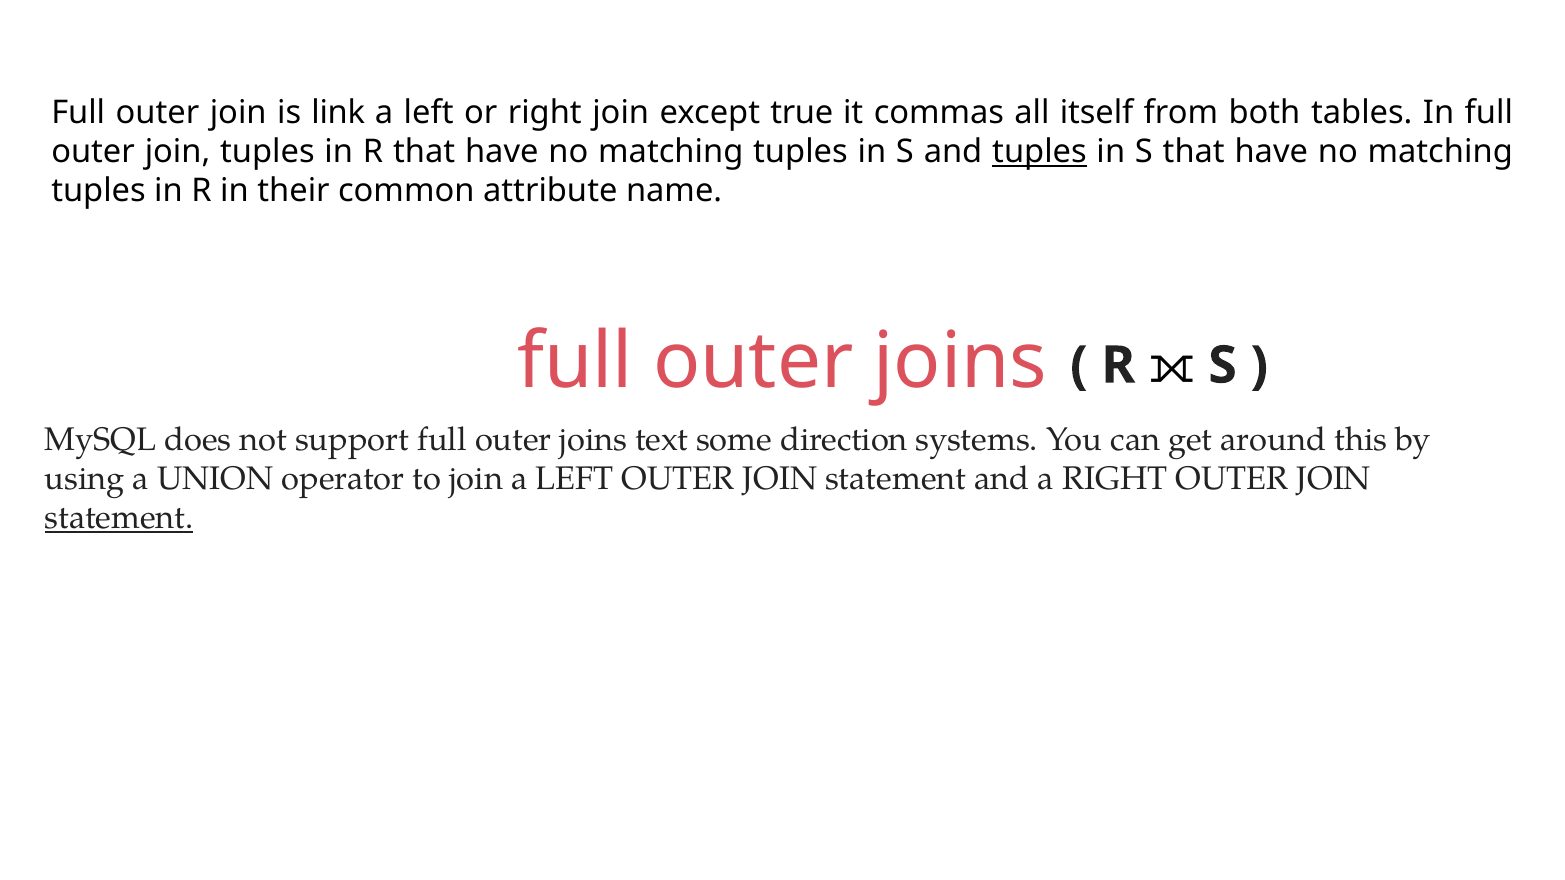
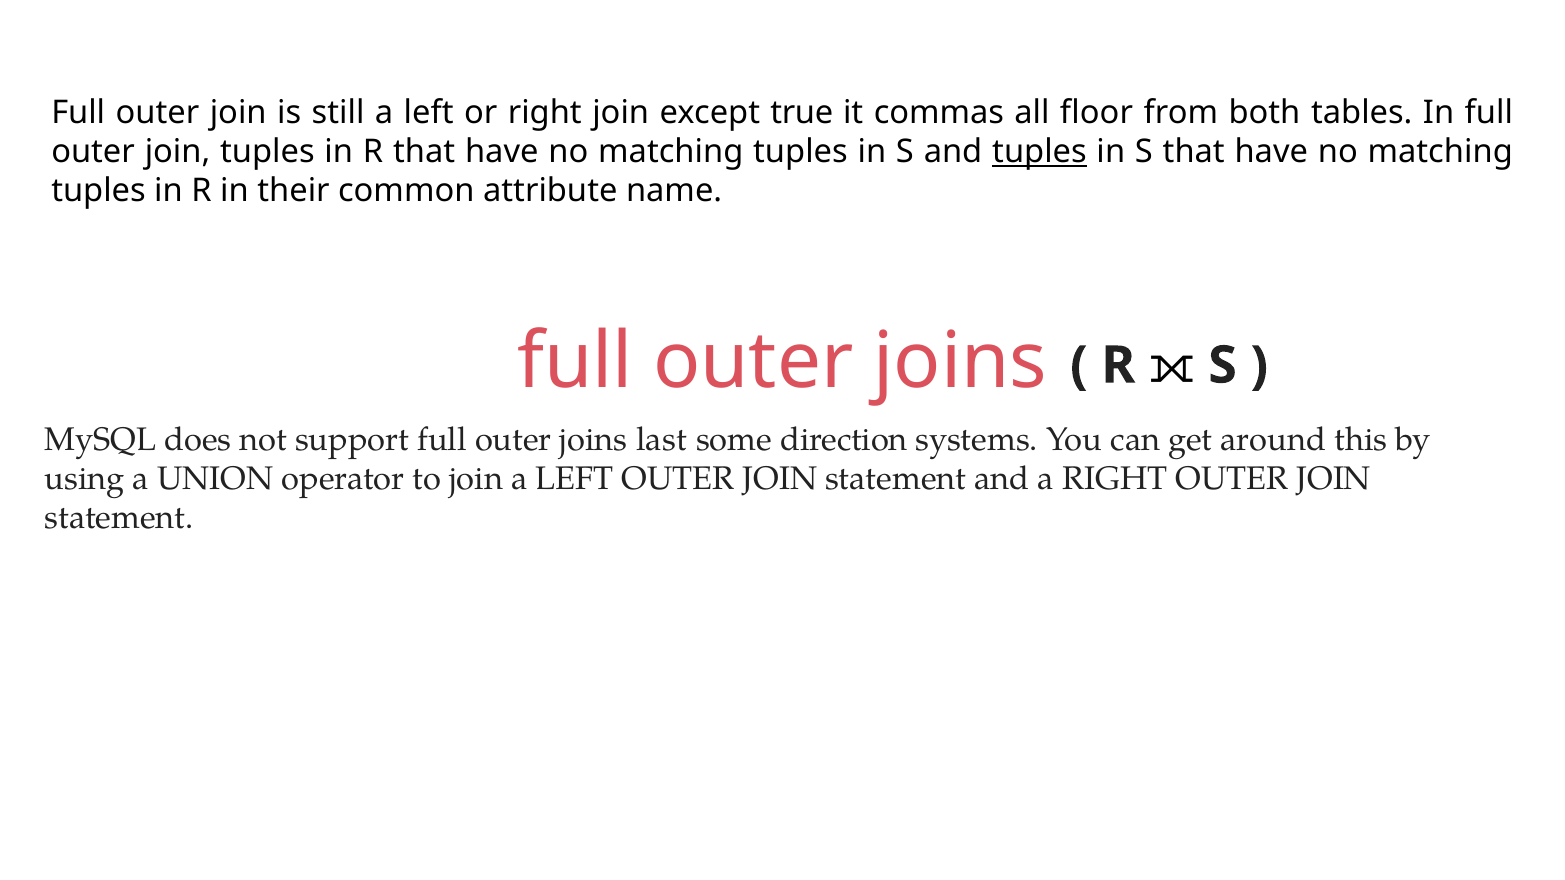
link: link -> still (338, 113)
itself: itself -> floor (1097, 113)
text: text -> last (662, 440)
statement underline: present -> none (119, 518)
